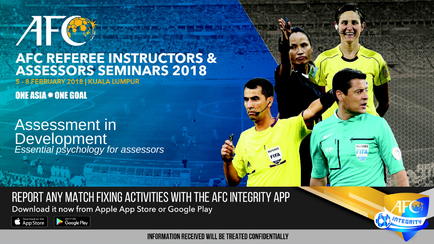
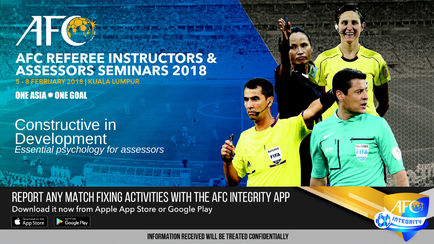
Assessment: Assessment -> Constructive (57, 125)
